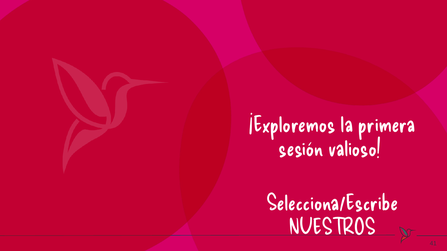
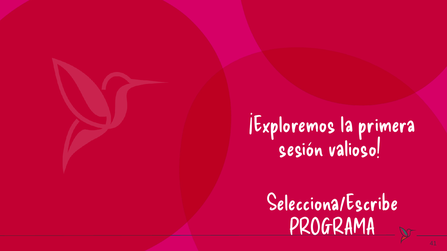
NUESTROS: NUESTROS -> PROGRAMA (332, 228)
